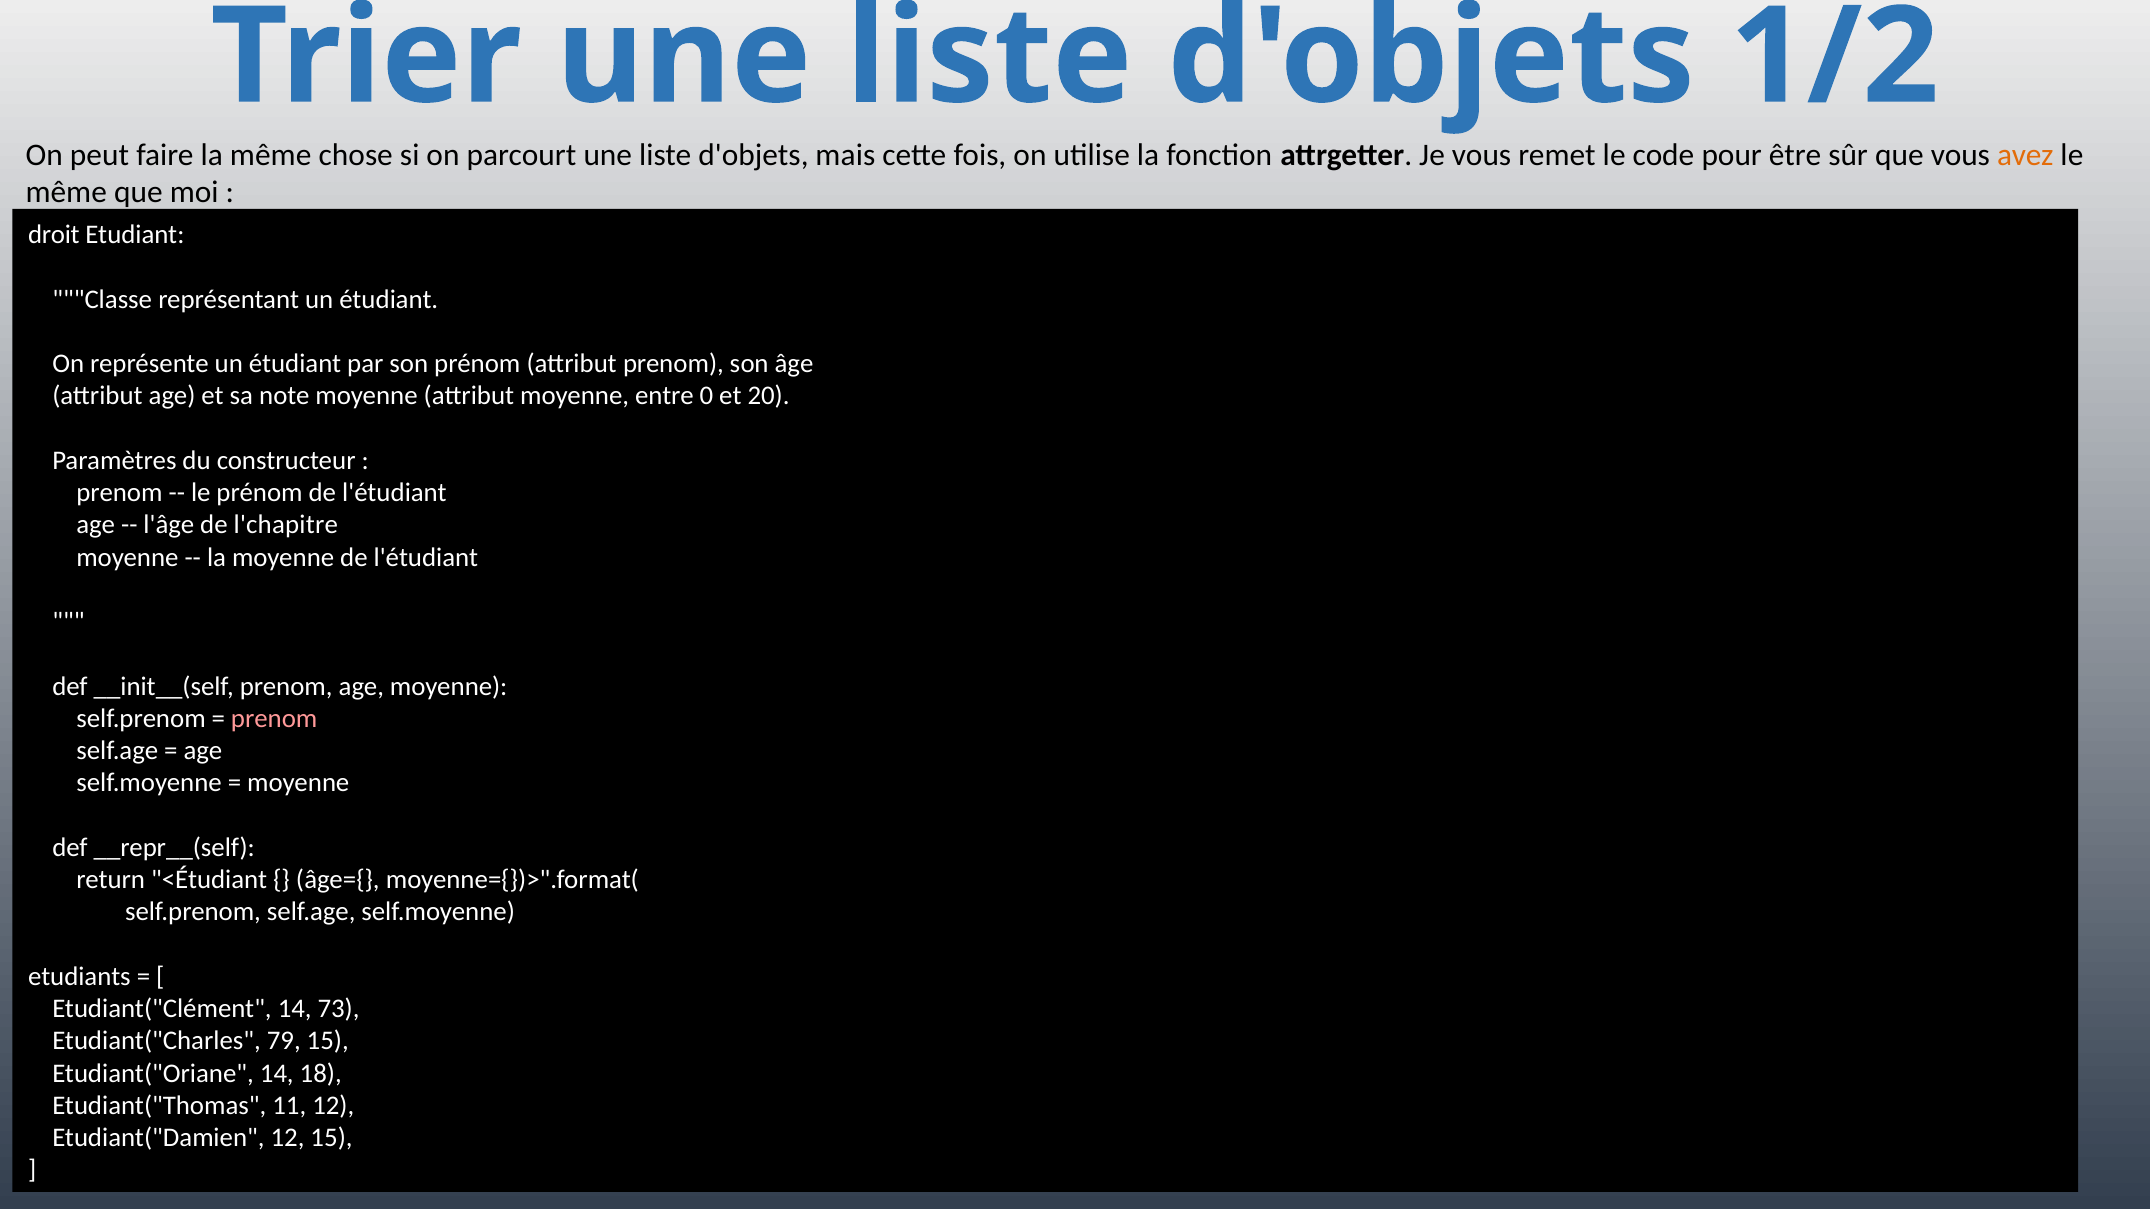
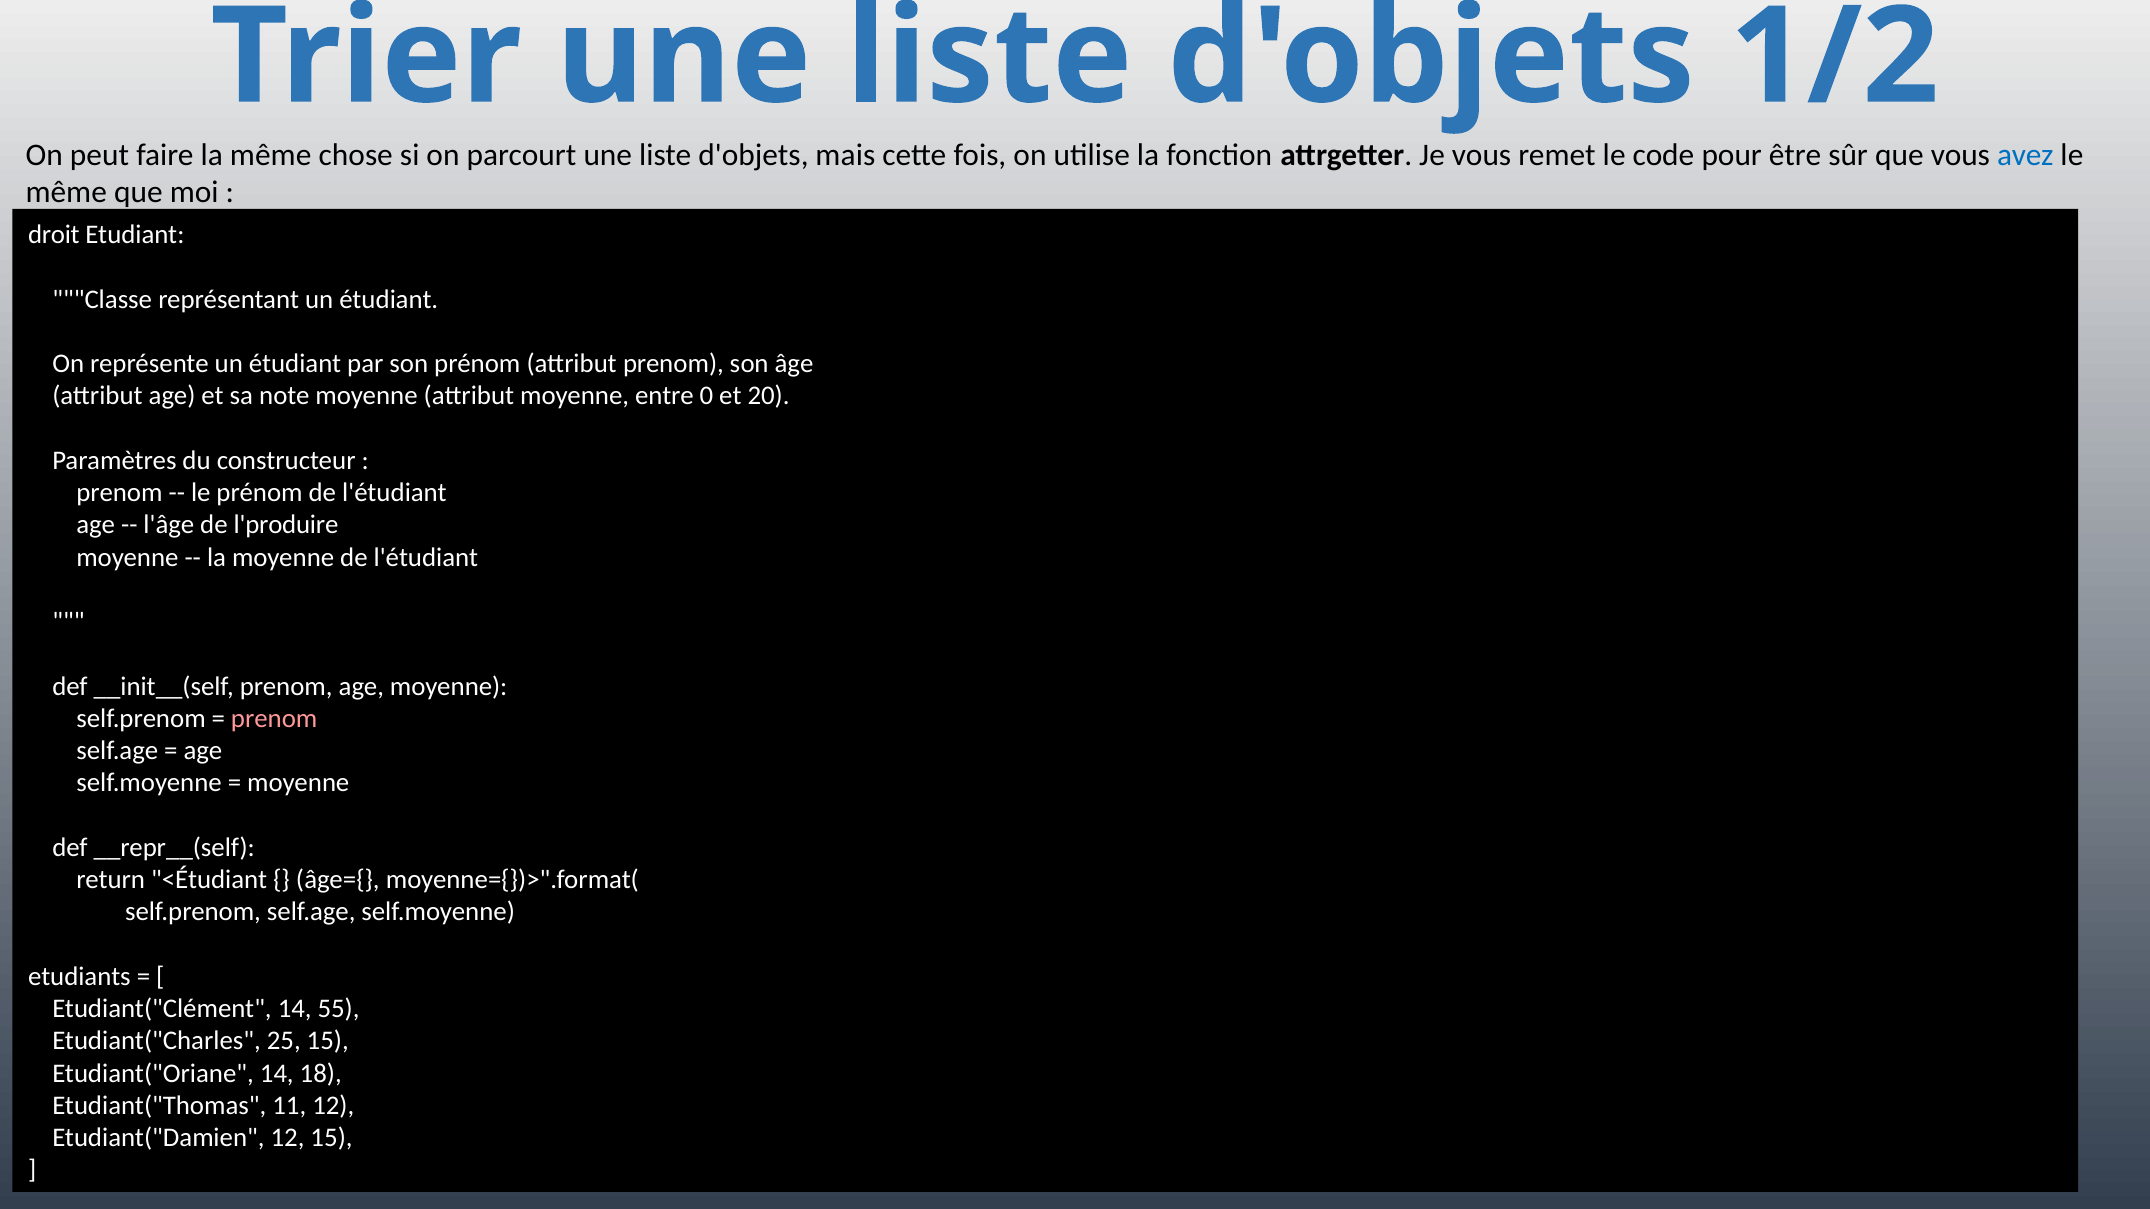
avez colour: orange -> blue (2025, 155)
l'chapitre: l'chapitre -> l'produire (286, 525)
73: 73 -> 55 (339, 1009)
79: 79 -> 25 (284, 1041)
